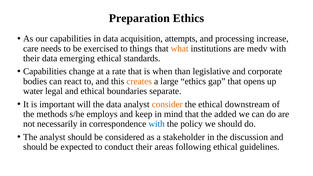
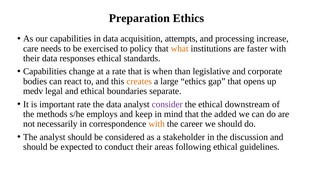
things: things -> policy (141, 49)
medv: medv -> faster (257, 49)
emerging: emerging -> responses (77, 58)
water: water -> medv (33, 91)
important will: will -> rate (84, 104)
consider colour: orange -> purple (167, 104)
with colour: blue -> orange (157, 124)
policy: policy -> career (192, 124)
